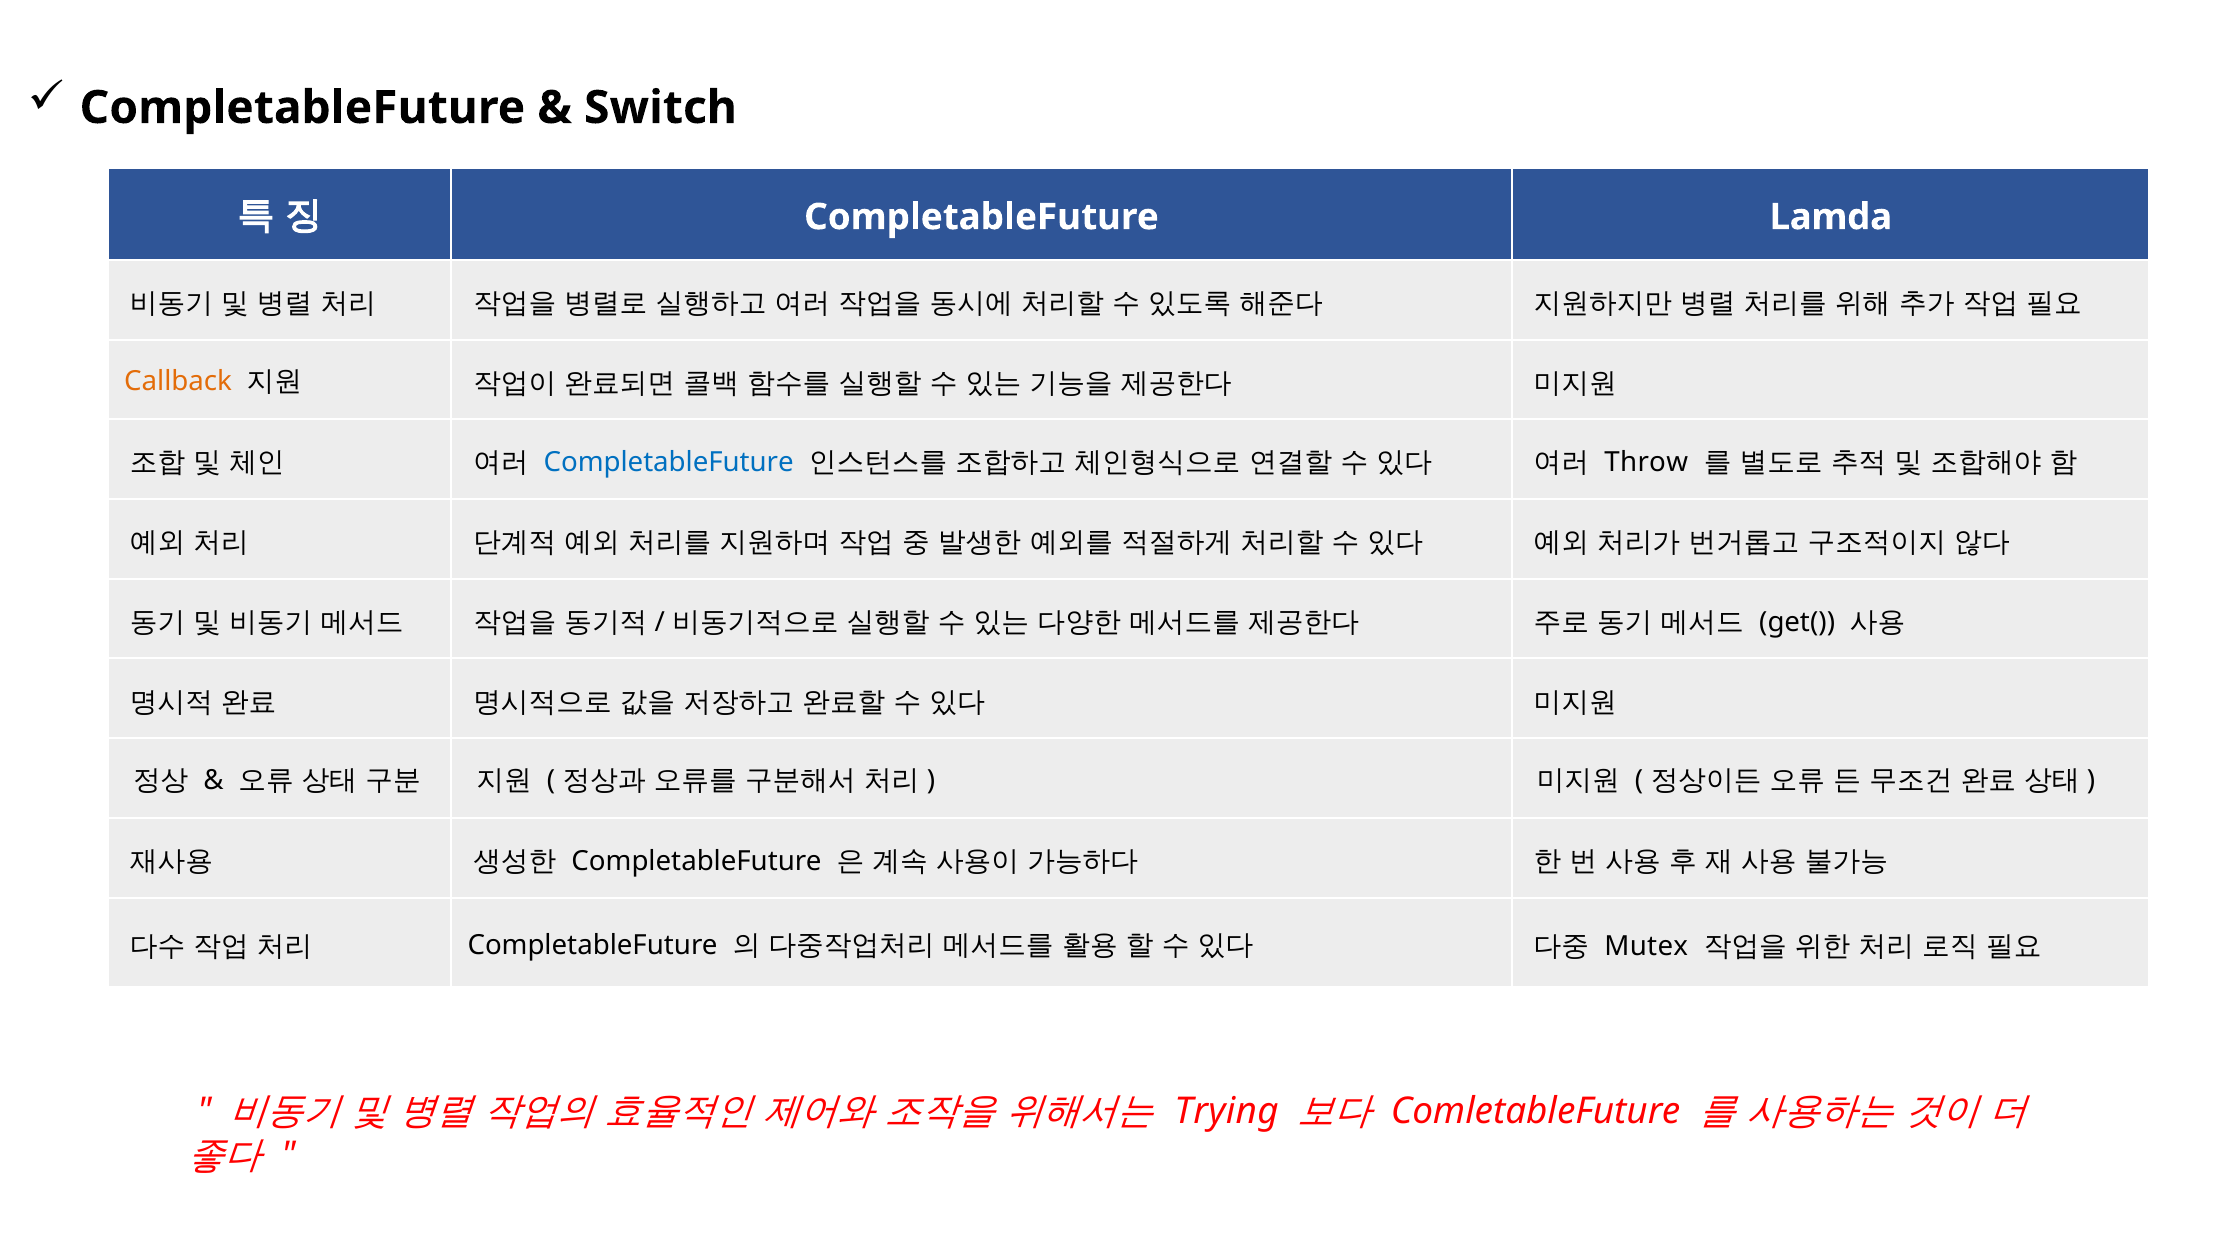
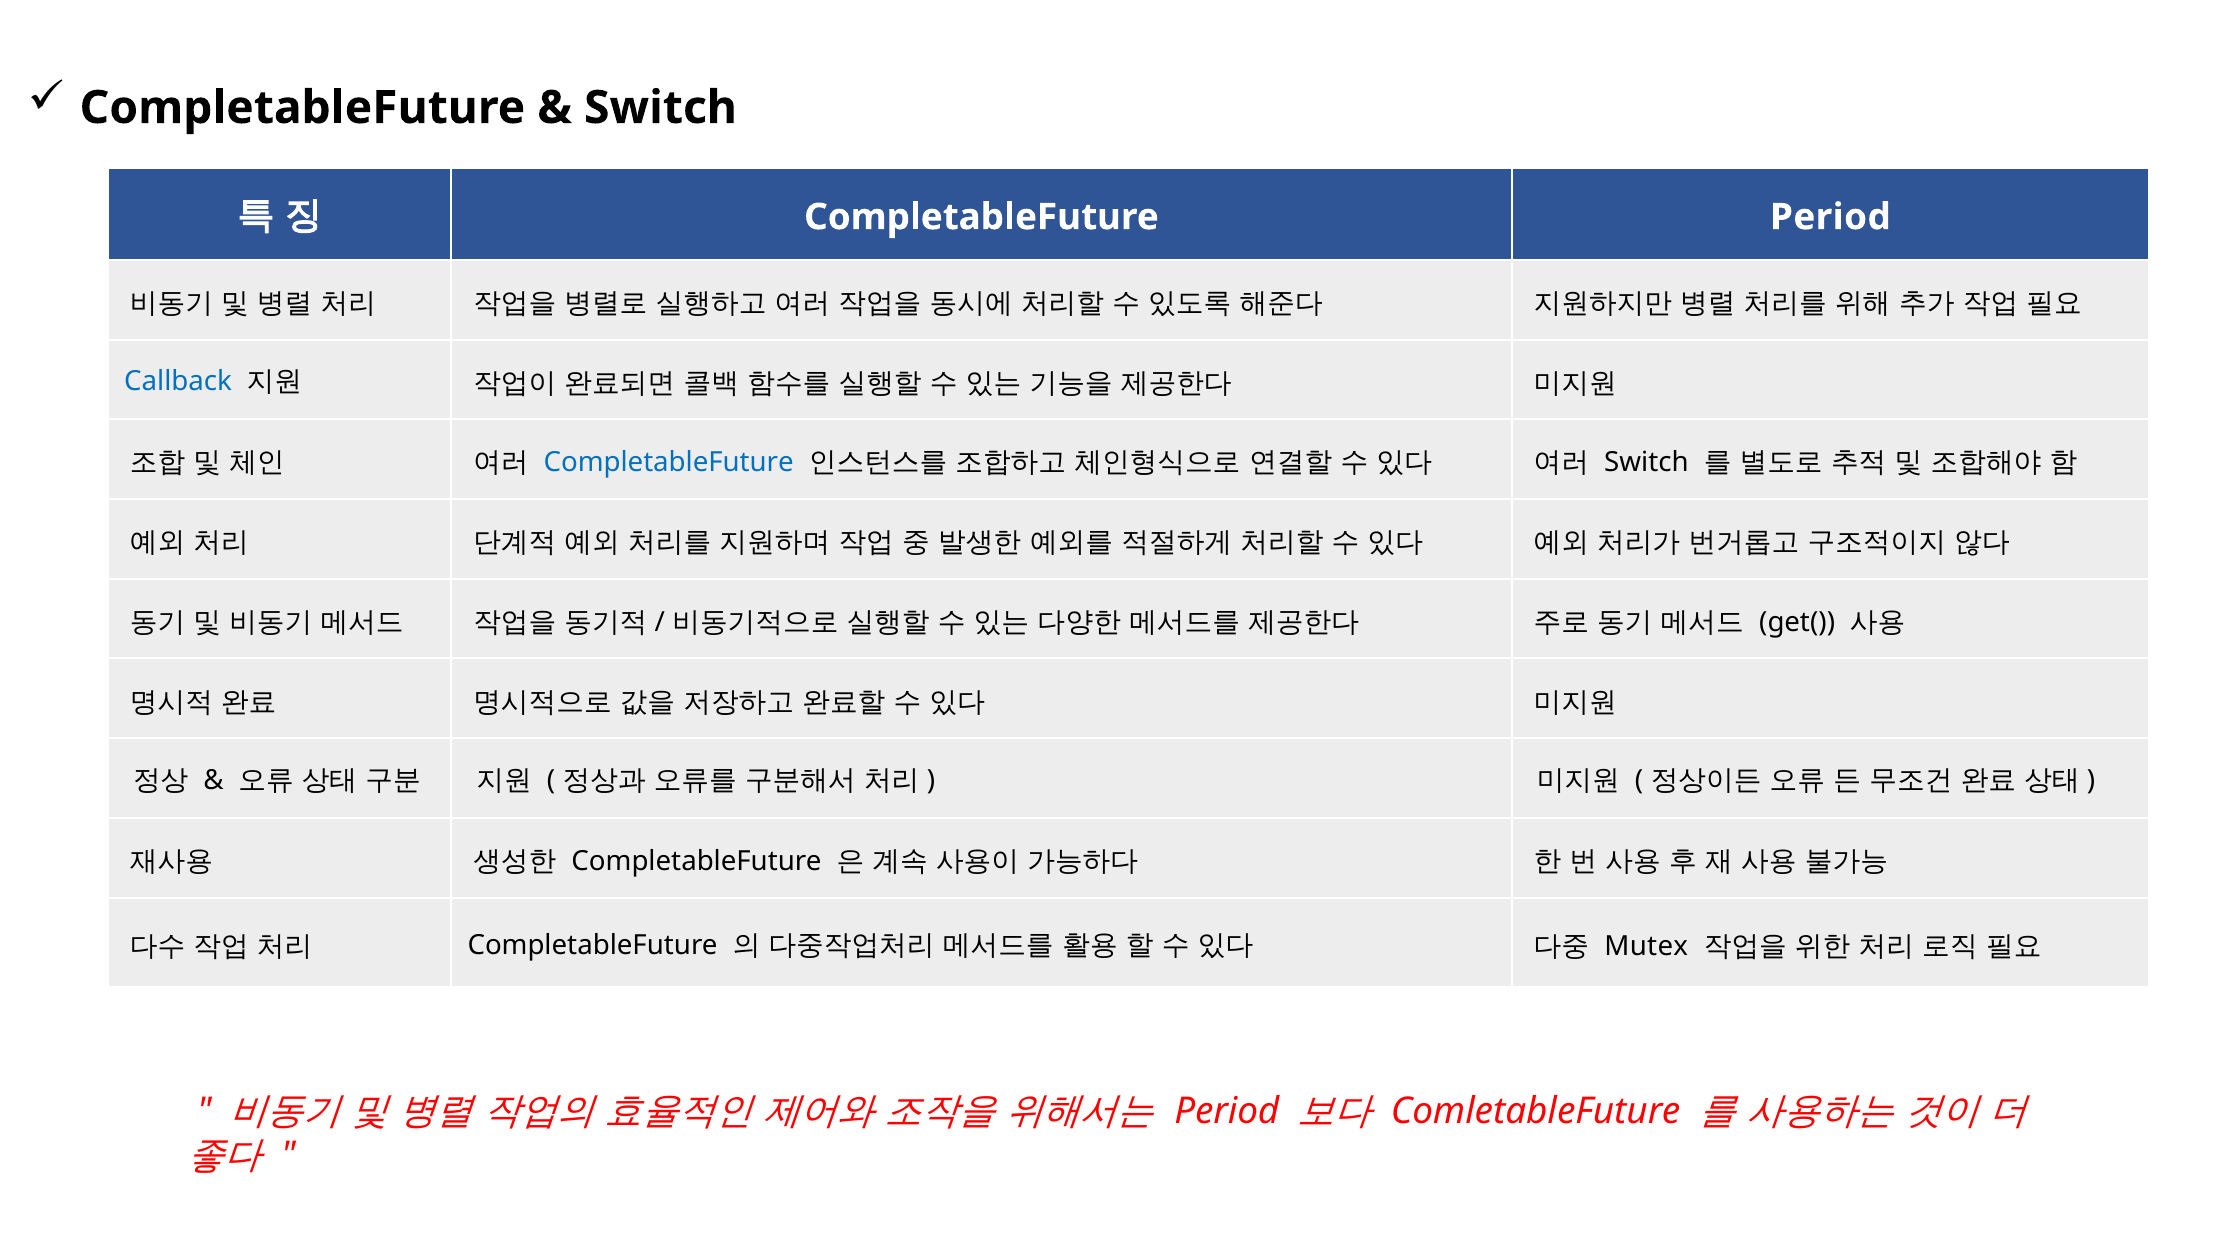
CompletableFuture Lamda: Lamda -> Period (1830, 217)
Callback colour: orange -> blue (178, 382)
Throw: Throw -> Switch (1646, 463)
Trying: Trying -> Period (1227, 1111)
